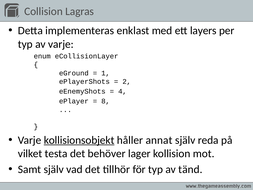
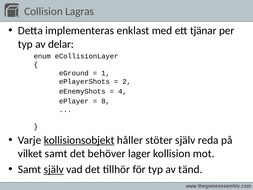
layers: layers -> tjänar (203, 31)
av varje: varje -> delar (61, 44)
annat: annat -> stöter (159, 140)
vilket testa: testa -> samt (56, 153)
själv underline: none -> present (54, 169)
